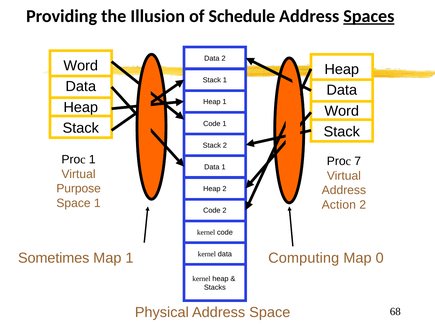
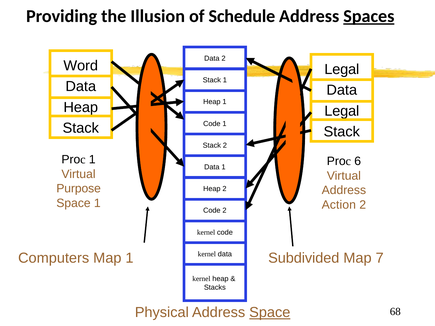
Heap: Heap -> Legal (342, 69)
Word: Word -> Legal (342, 111)
7: 7 -> 6 (358, 161)
Sometimes: Sometimes -> Computers (54, 258)
Computing: Computing -> Subdivided (304, 258)
0: 0 -> 7 (380, 258)
Space underline: none -> present (270, 313)
